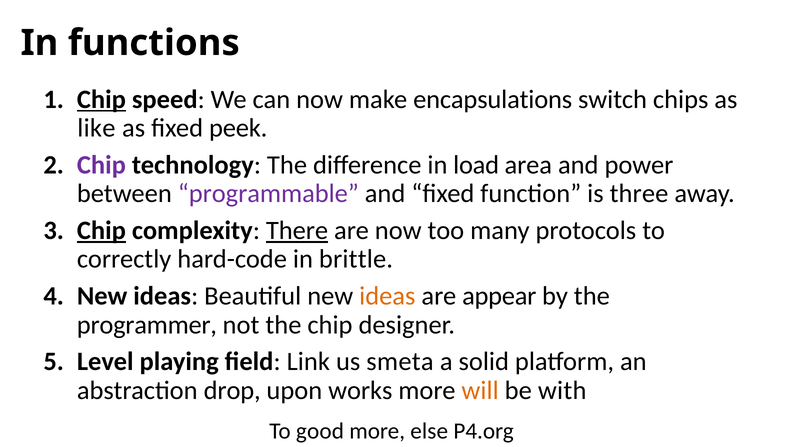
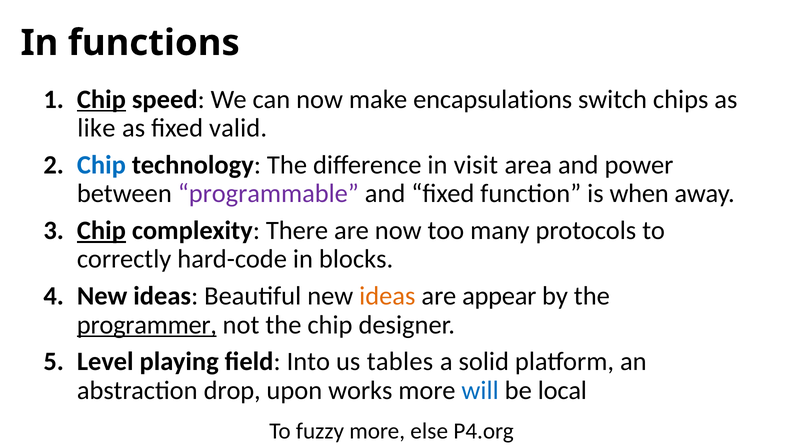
peek: peek -> valid (238, 128)
Chip colour: purple -> blue (101, 165)
load: load -> visit (476, 165)
three: three -> when (639, 194)
There underline: present -> none (297, 231)
brittle: brittle -> blocks (356, 259)
programmer underline: none -> present (147, 325)
Link: Link -> Into (308, 362)
smeta: smeta -> tables (400, 362)
will colour: orange -> blue (480, 390)
with: with -> local (562, 390)
good: good -> fuzzy (320, 432)
